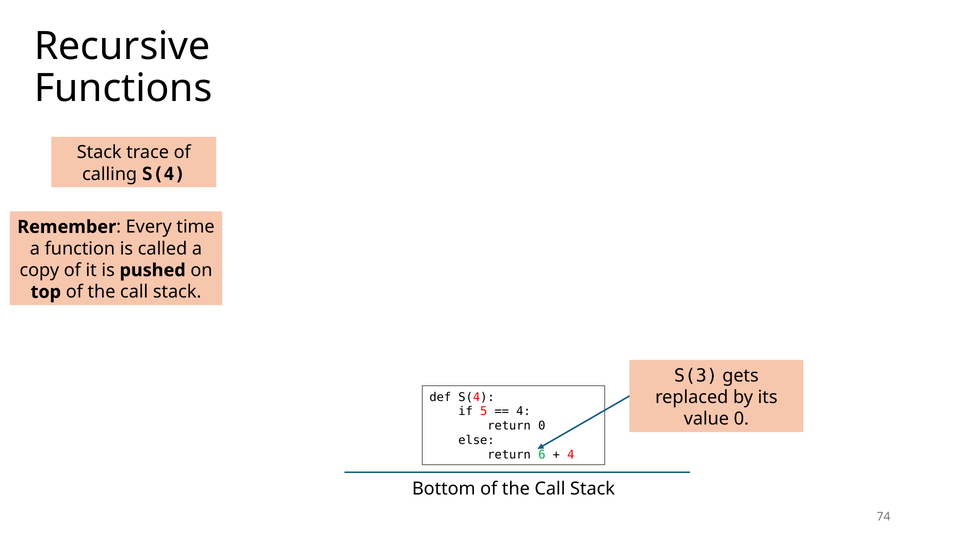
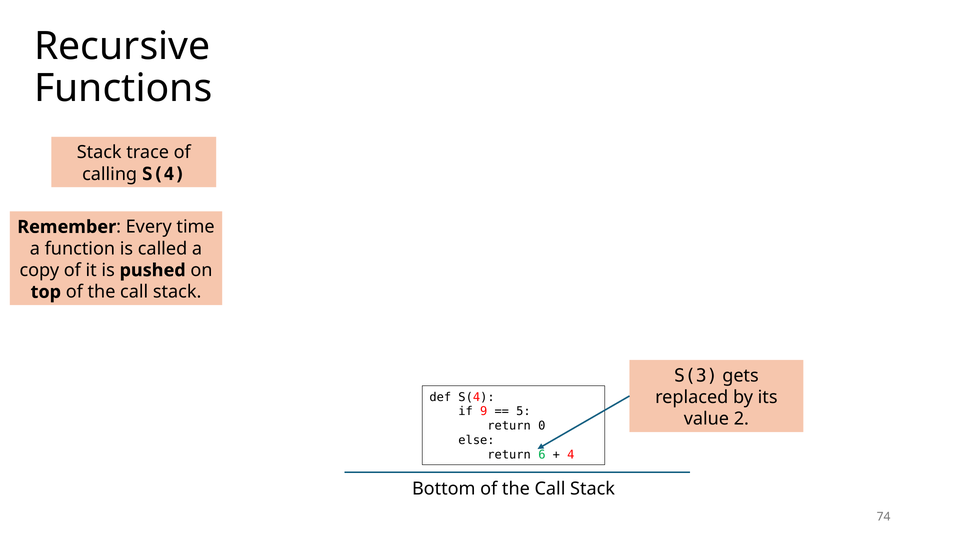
5: 5 -> 9 (484, 412)
4: 4 -> 5 (523, 412)
value 0: 0 -> 2 (741, 419)
